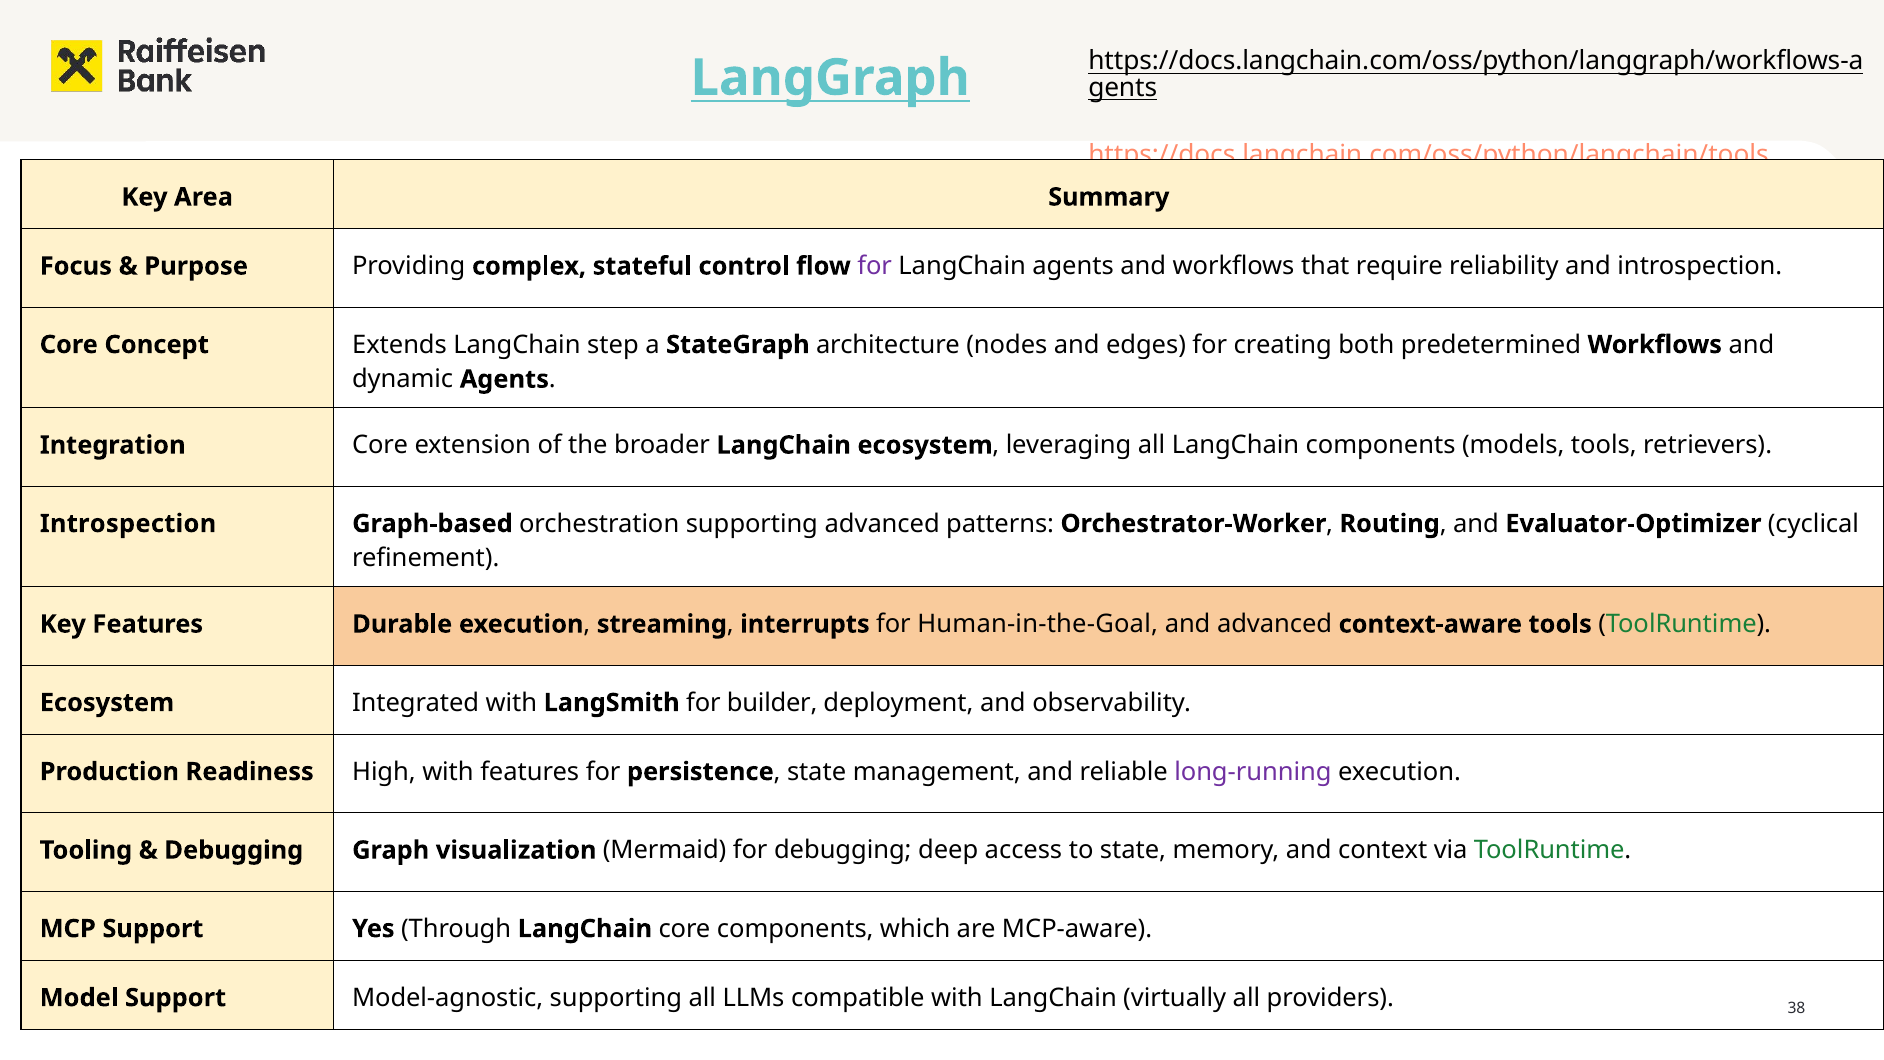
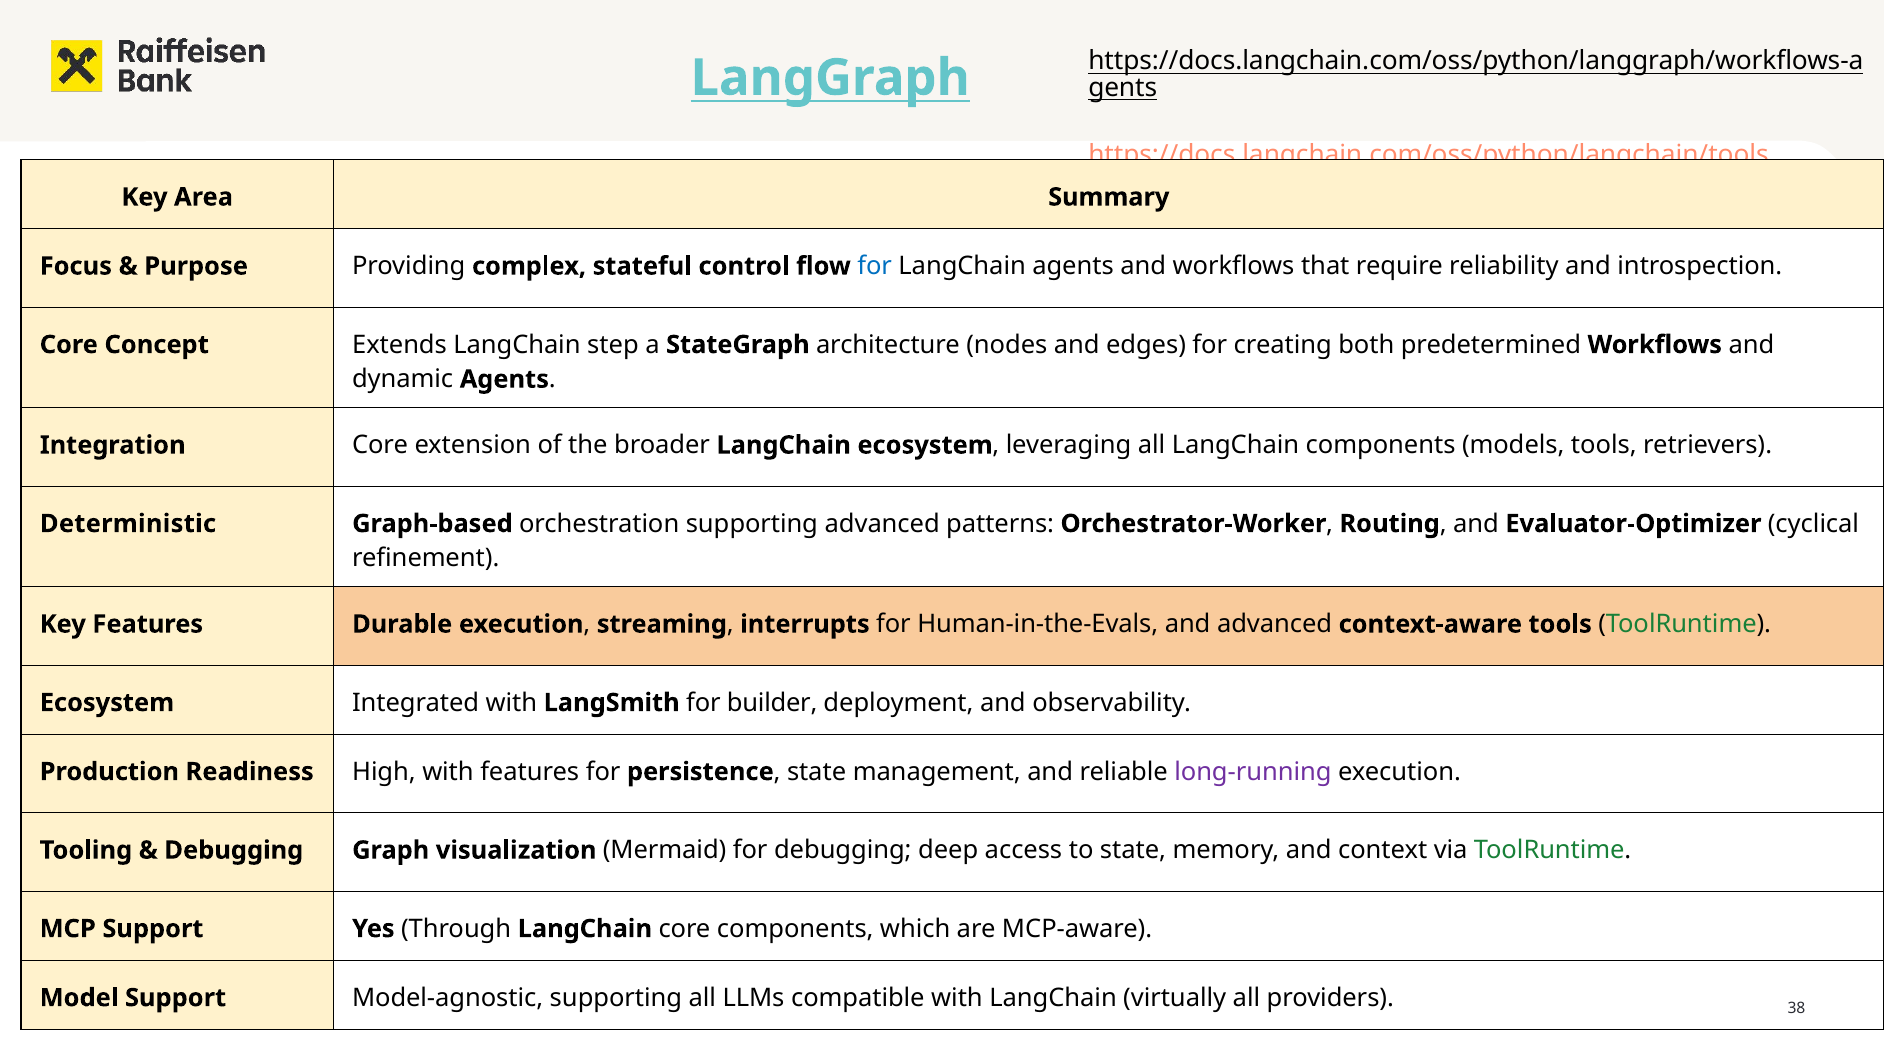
for colour: purple -> blue (875, 266)
Introspection: Introspection -> Deterministic (128, 524)
Human-in-the-Goal: Human-in-the-Goal -> Human-in-the-Evals (1038, 624)
